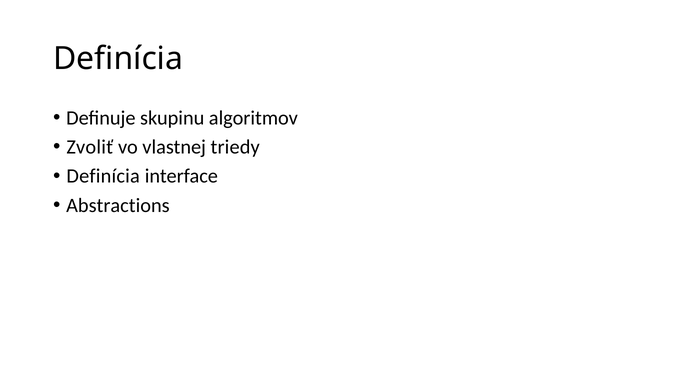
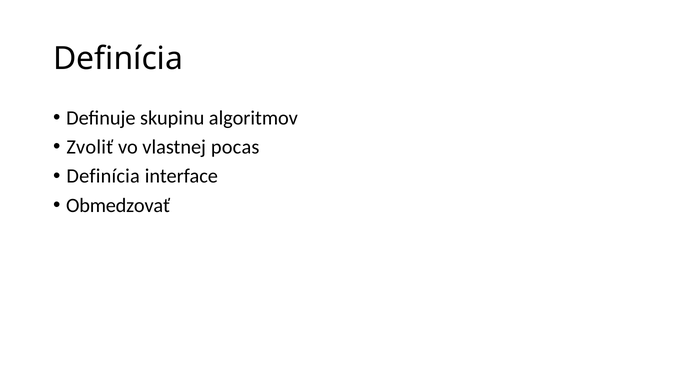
triedy: triedy -> pocas (235, 147)
Abstractions: Abstractions -> Obmedzovať (118, 206)
